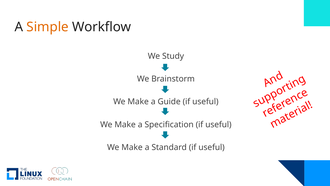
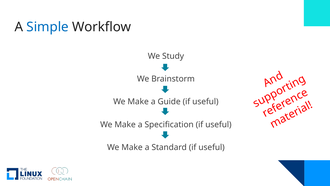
Simple colour: orange -> blue (48, 27)
